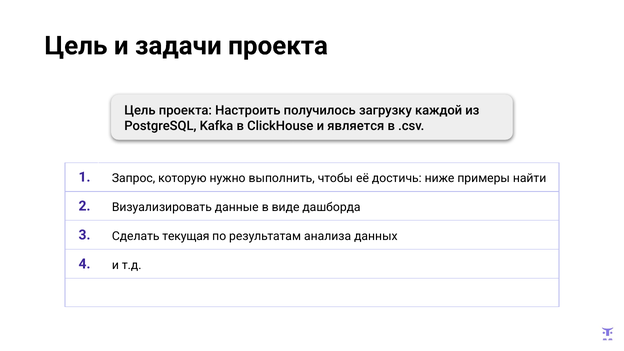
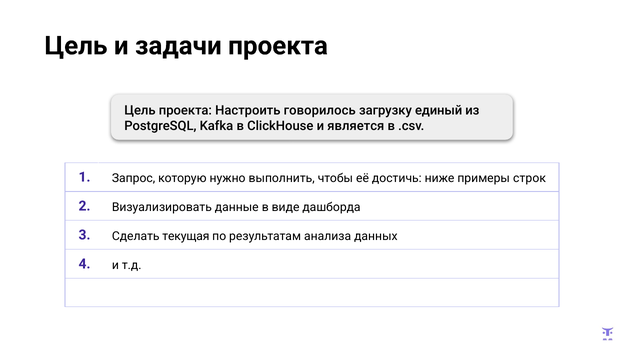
получилось: получилось -> говорилось (320, 110)
каждой: каждой -> единый (439, 110)
найти: найти -> строк (530, 178)
